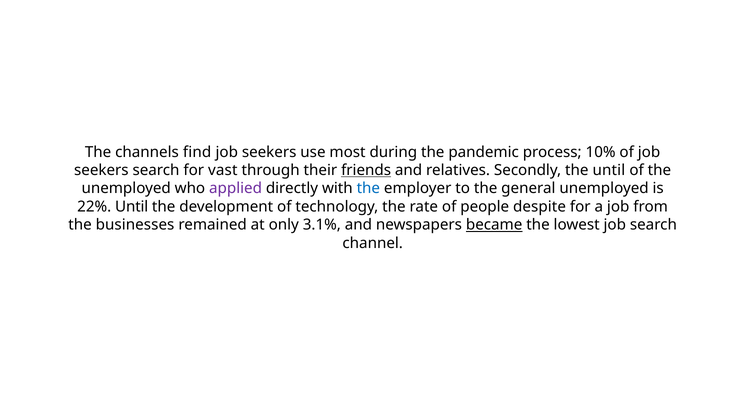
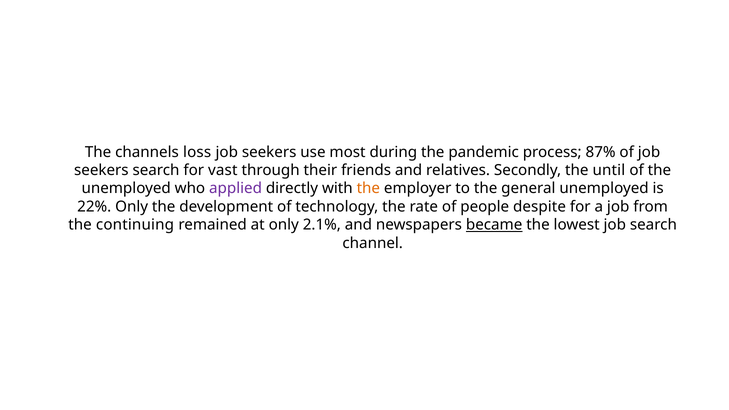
find: find -> loss (197, 152)
10%: 10% -> 87% (601, 152)
friends underline: present -> none (366, 170)
the colour: blue -> orange (368, 188)
22% Until: Until -> Only (132, 207)
businesses: businesses -> continuing (135, 225)
3.1%: 3.1% -> 2.1% (322, 225)
